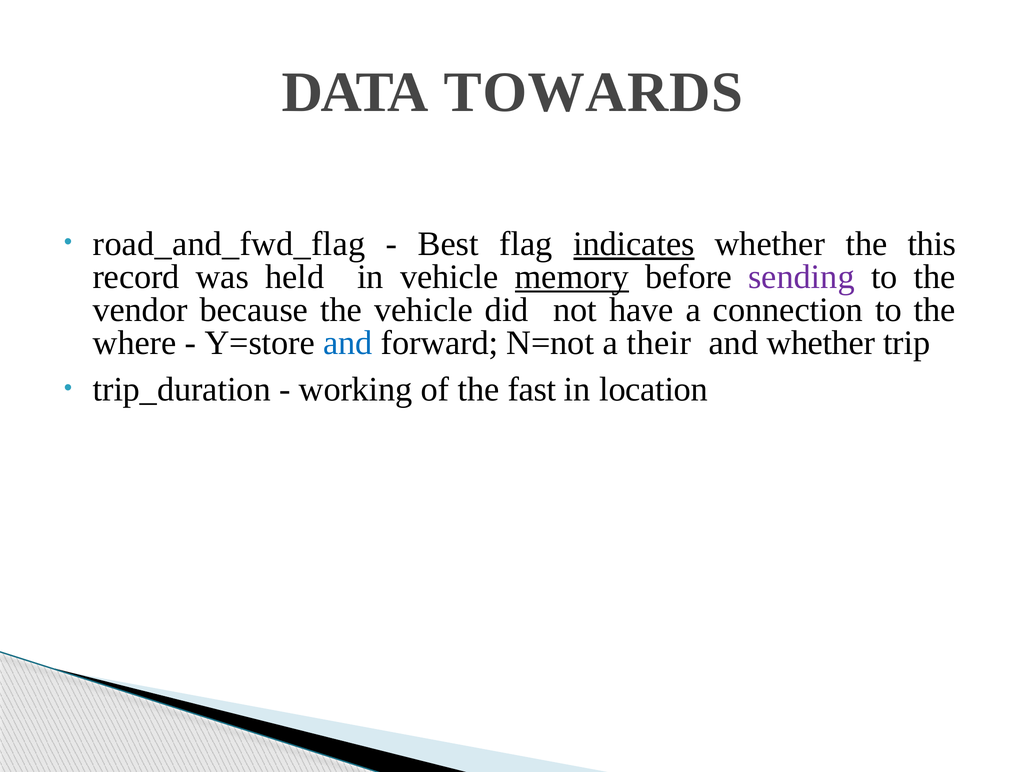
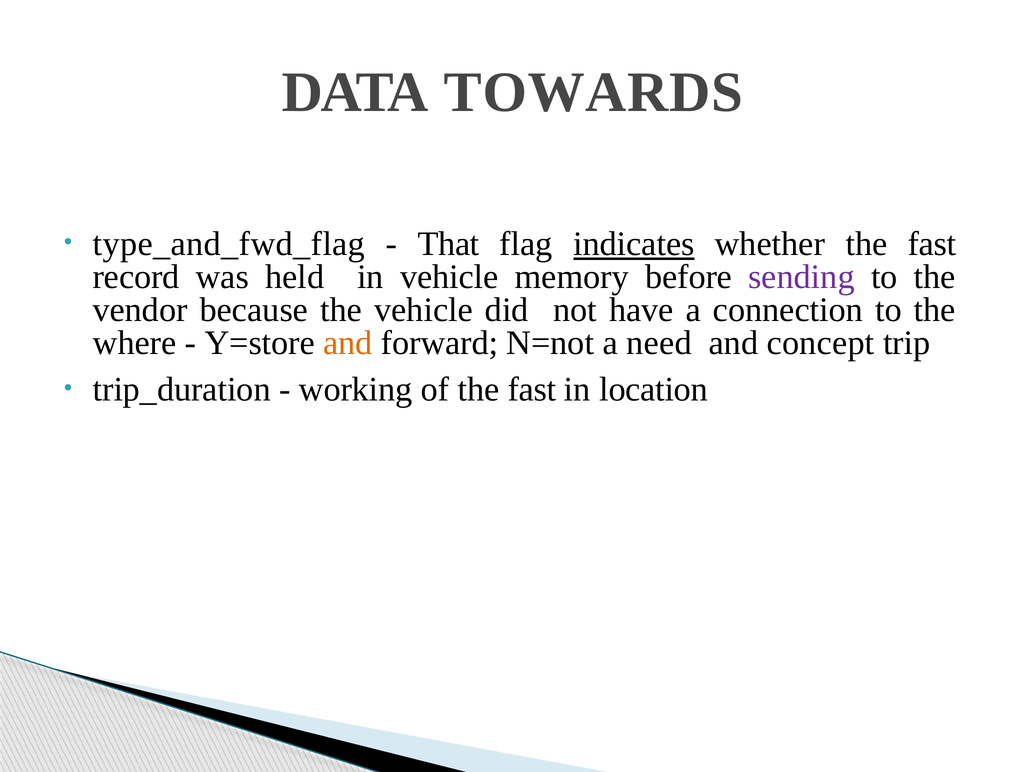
road_and_fwd_flag: road_and_fwd_flag -> type_and_fwd_flag (229, 244)
Best: Best -> That (449, 244)
whether the this: this -> fast (932, 244)
memory underline: present -> none (572, 277)
and colour: blue -> orange (348, 343)
their: their -> need (659, 343)
and whether: whether -> concept (821, 343)
